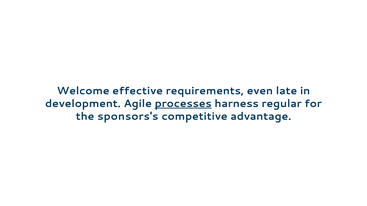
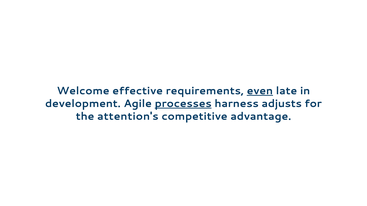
even underline: none -> present (260, 91)
regular: regular -> adjusts (282, 104)
sponsors's: sponsors's -> attention's (128, 117)
